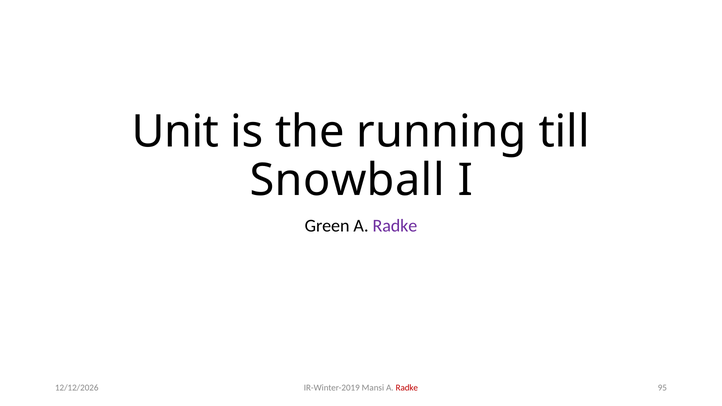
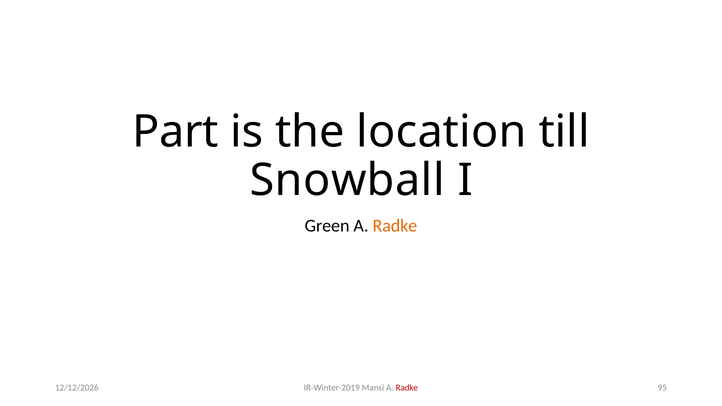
Unit: Unit -> Part (175, 132)
running: running -> location (442, 132)
Radke colour: purple -> orange (395, 226)
